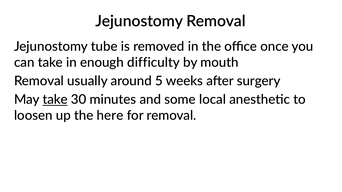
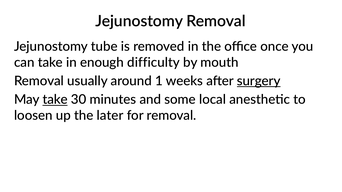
5: 5 -> 1 (159, 81)
surgery underline: none -> present (259, 81)
here: here -> later (110, 116)
